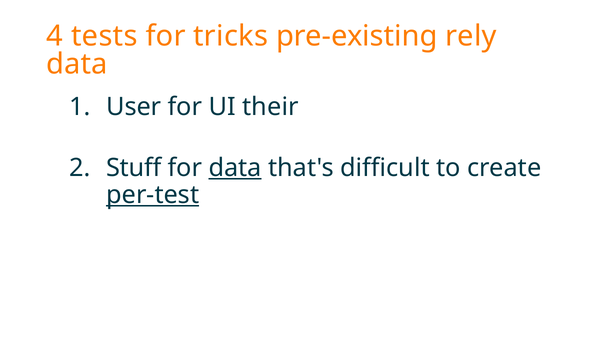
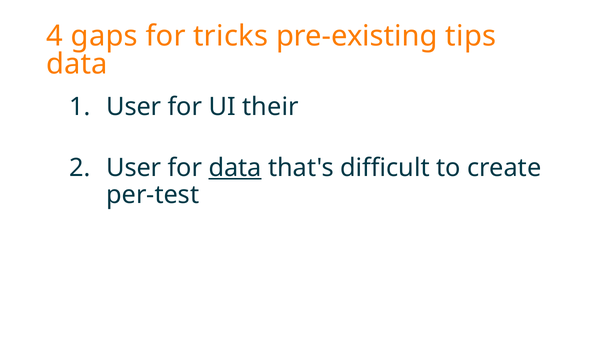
tests: tests -> gaps (104, 36)
rely: rely -> tips (471, 36)
Stuff: Stuff -> User (134, 168)
per-test underline: present -> none (153, 195)
